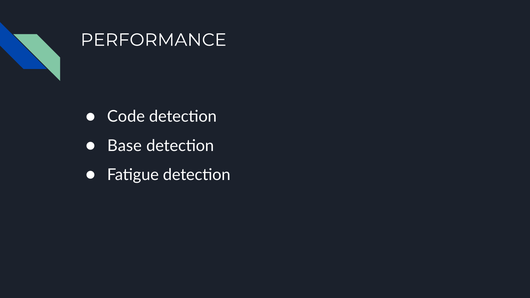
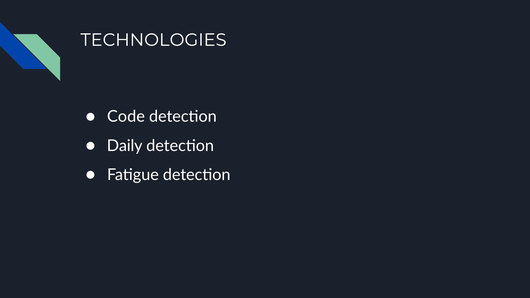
PERFORMANCE: PERFORMANCE -> TECHNOLOGIES (153, 40)
Base: Base -> Daily (125, 146)
